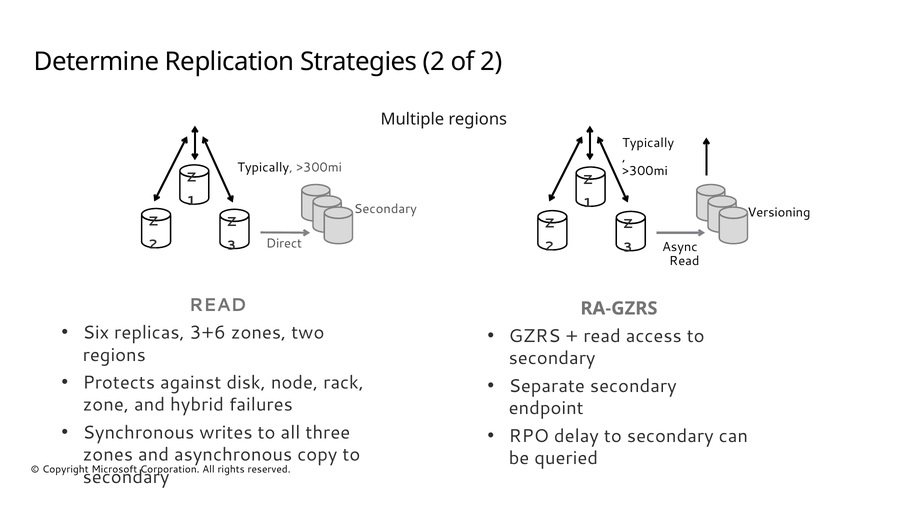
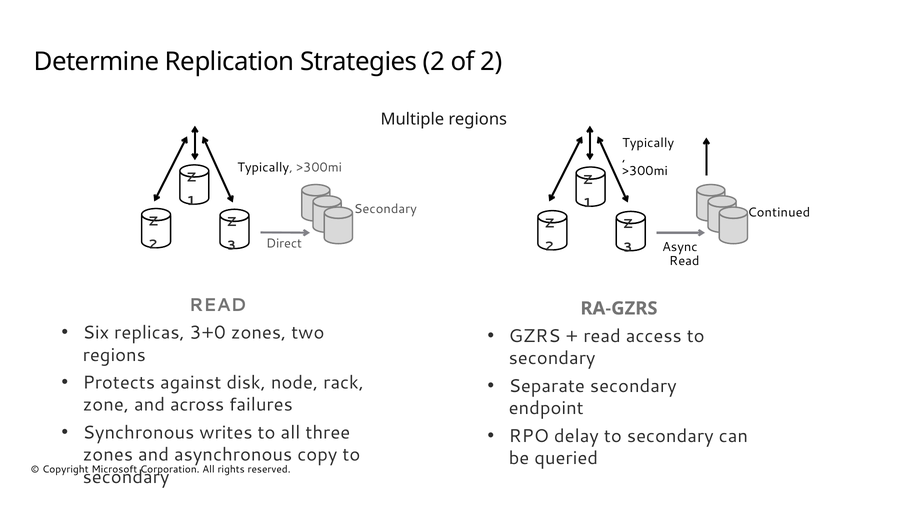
Versioning: Versioning -> Continued (779, 212)
3+6: 3+6 -> 3+0 (208, 333)
hybrid: hybrid -> across (197, 405)
